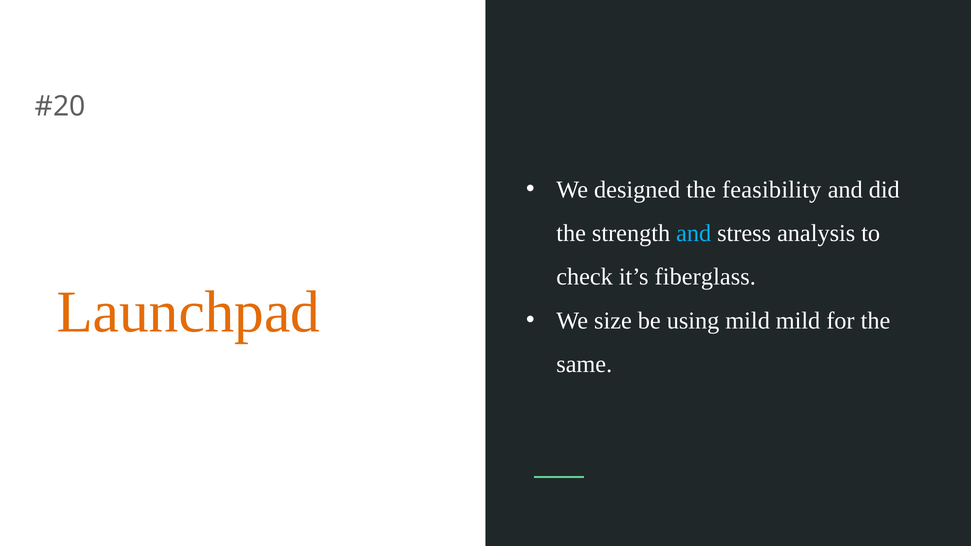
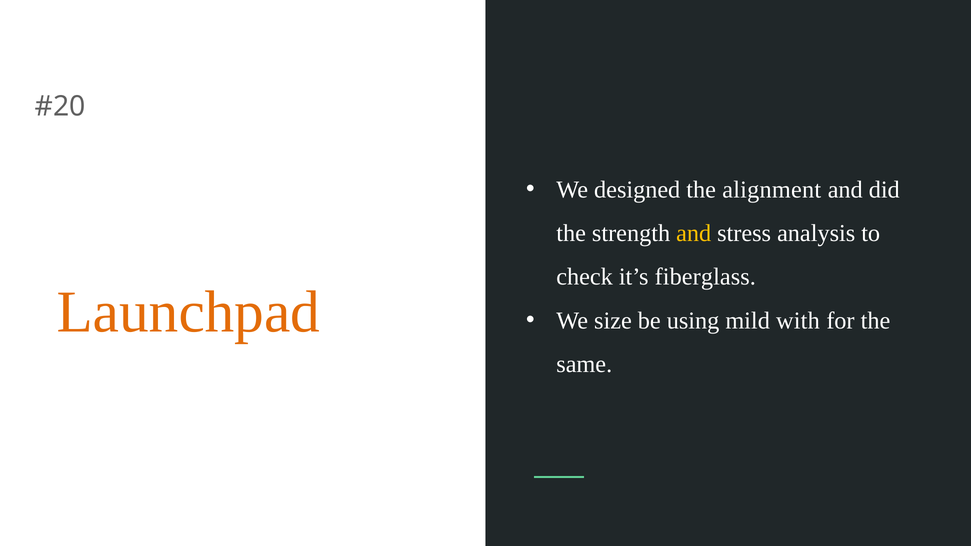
feasibility: feasibility -> alignment (772, 190)
and colour: light blue -> yellow (694, 233)
mild mild: mild -> with (798, 321)
